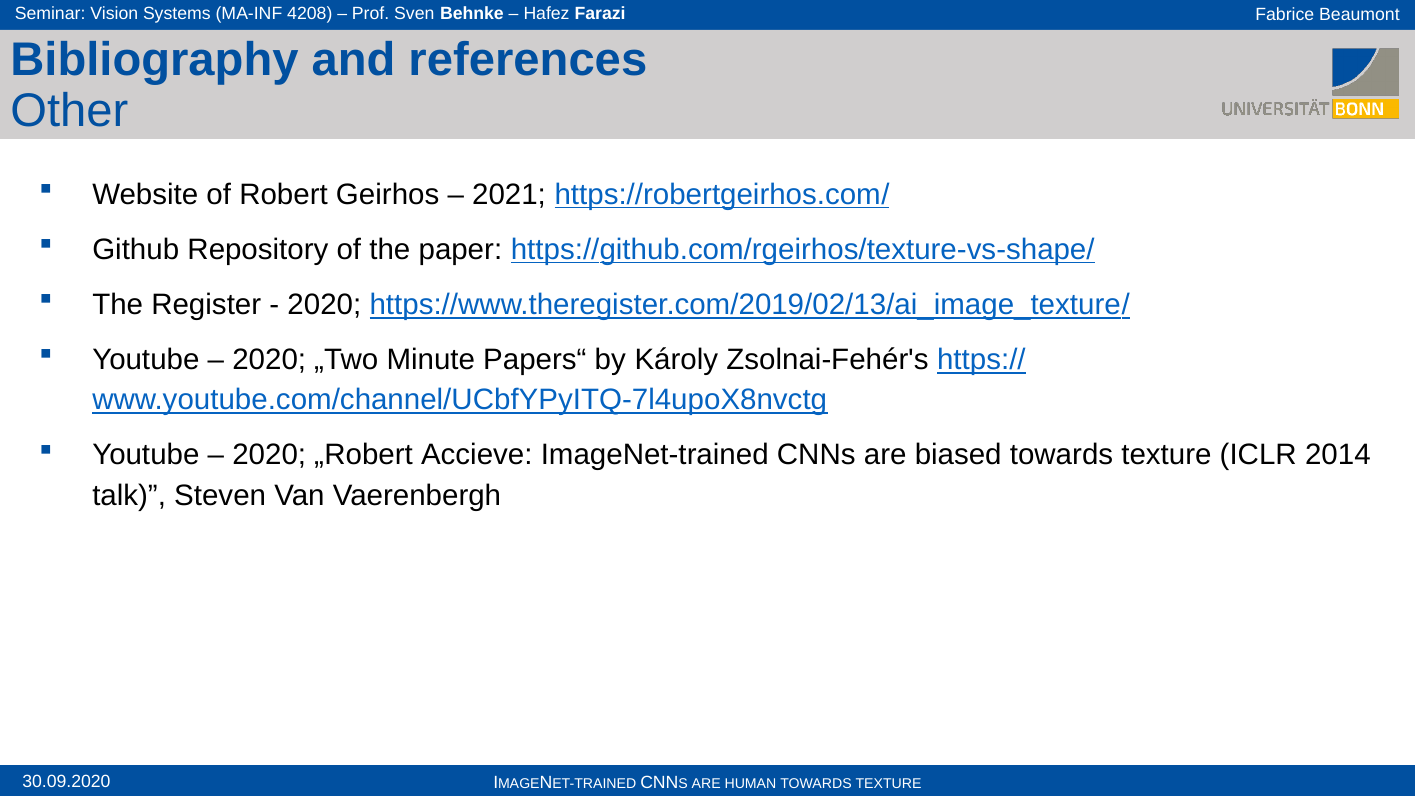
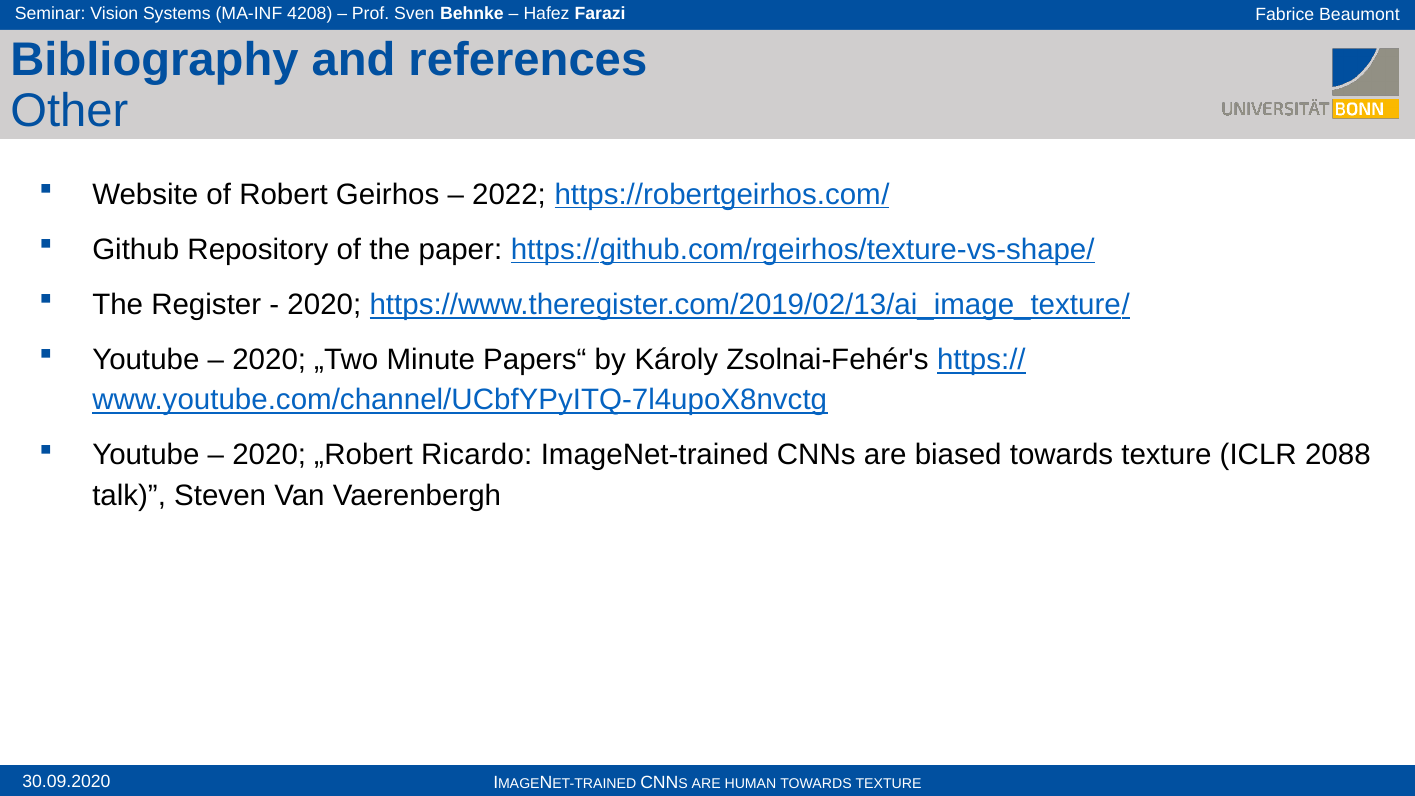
2021: 2021 -> 2022 (509, 195)
Accieve: Accieve -> Ricardo (477, 455)
2014: 2014 -> 2088 (1338, 455)
